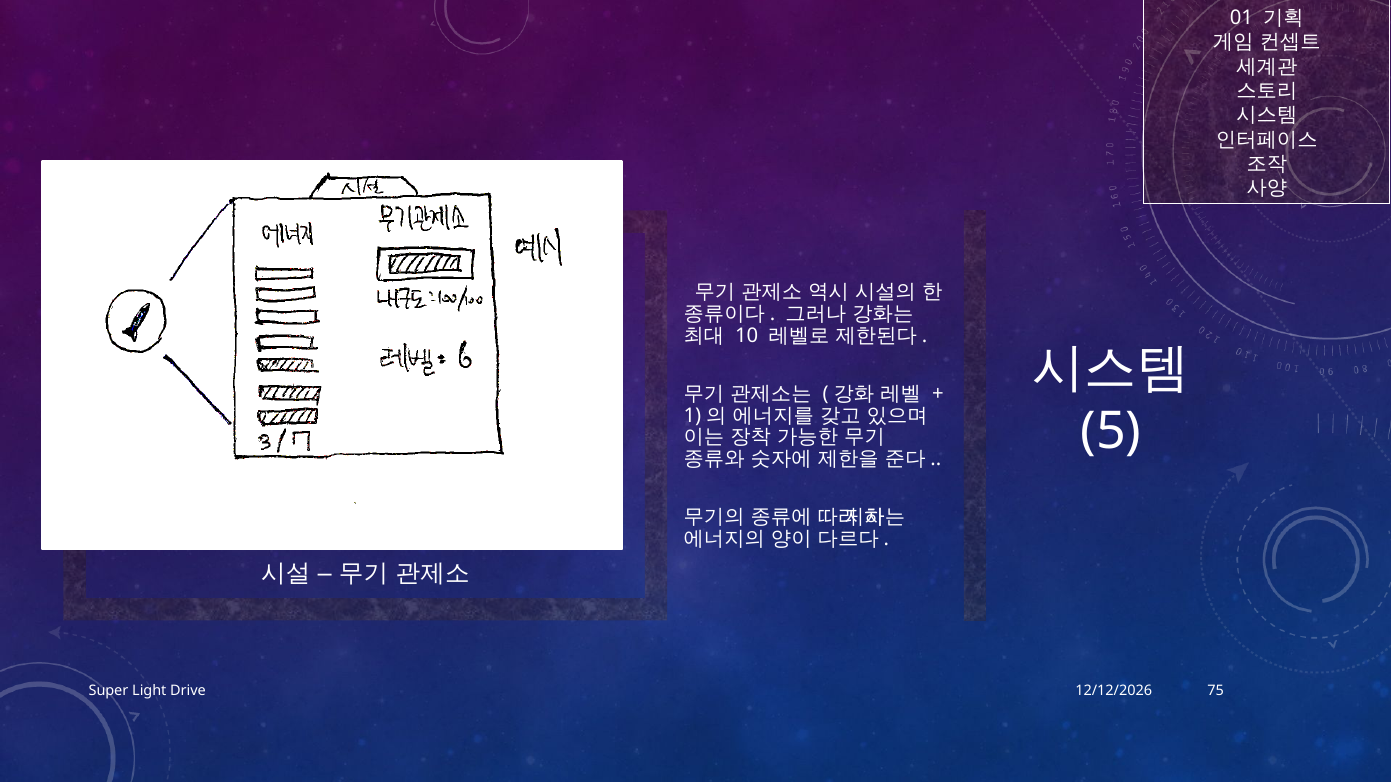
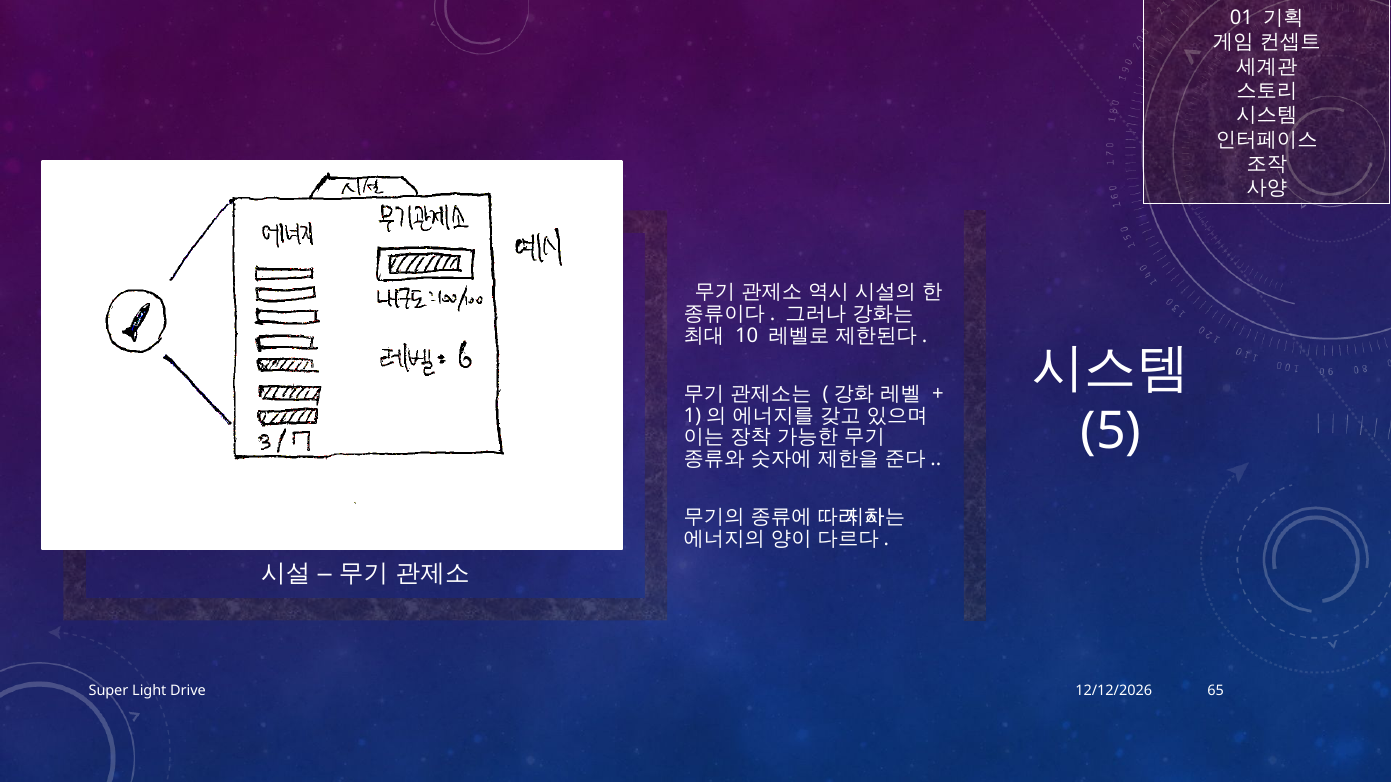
75: 75 -> 65 (1216, 691)
